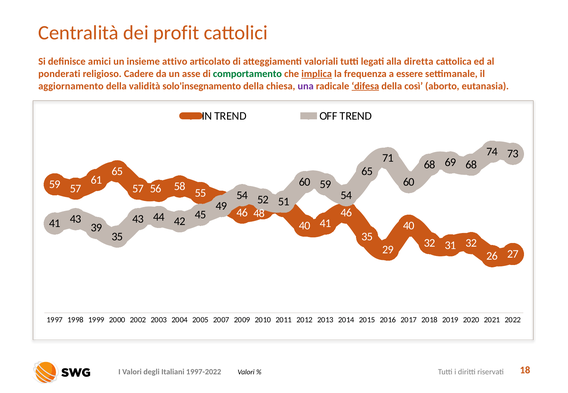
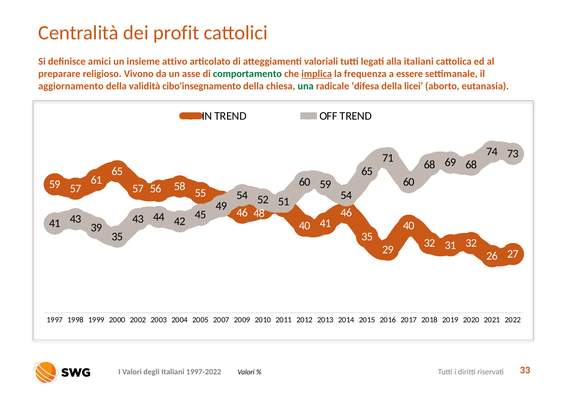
alla diretta: diretta -> italiani (419, 62)
ponderati: ponderati -> preparare (59, 74)
Cadere: Cadere -> Vivono (139, 74)
solo'insegnamento: solo'insegnamento -> cibo'insegnamento (202, 86)
una colour: purple -> green (306, 86)
difesa underline: present -> none (365, 86)
così: così -> licei (414, 86)
18: 18 -> 33 (525, 370)
